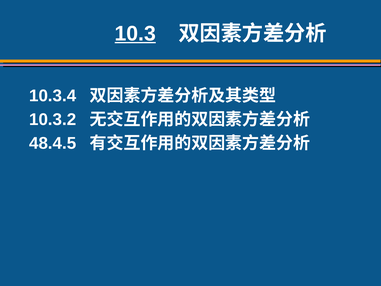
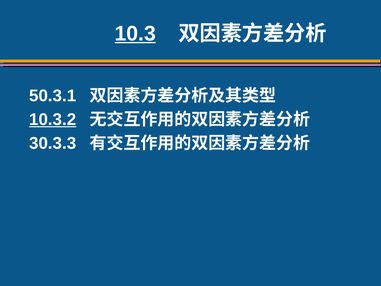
10.3.4: 10.3.4 -> 50.3.1 (53, 96)
10.3.2 underline: none -> present (53, 119)
48.4.5: 48.4.5 -> 30.3.3 (53, 143)
